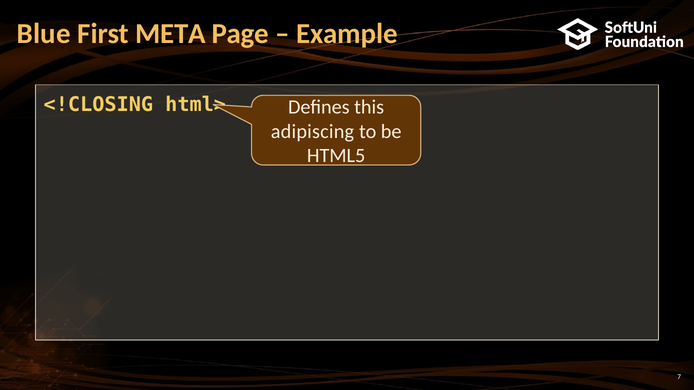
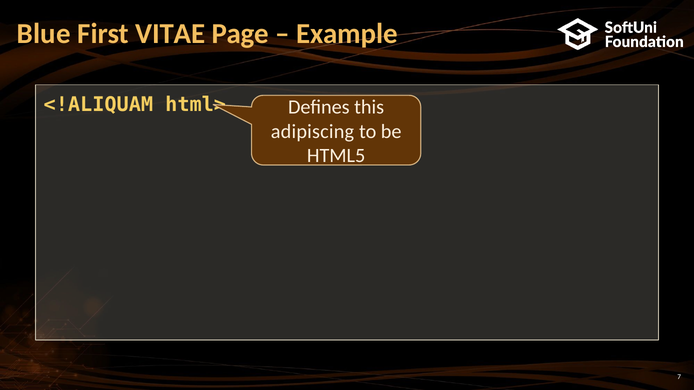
META: META -> VITAE (170, 34)
<!CLOSING: <!CLOSING -> <!ALIQUAM (98, 105)
